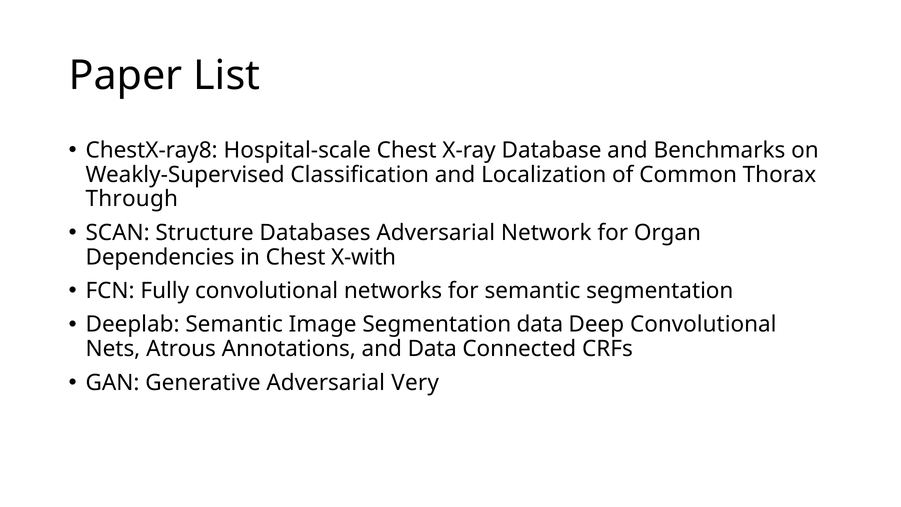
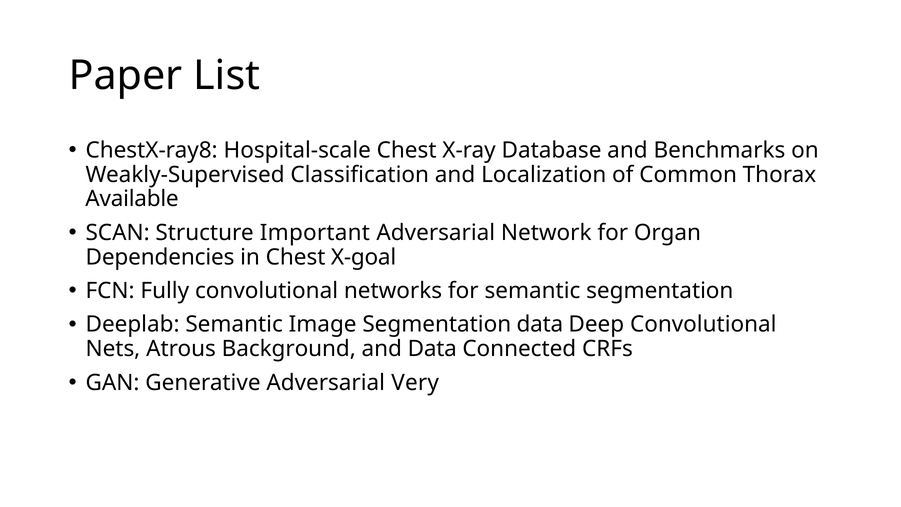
Through: Through -> Available (132, 199)
Databases: Databases -> Important (315, 233)
X-with: X-with -> X-goal (364, 257)
Annotations: Annotations -> Background (289, 349)
